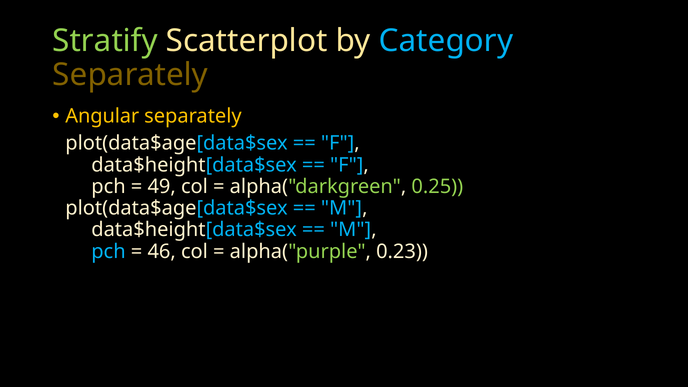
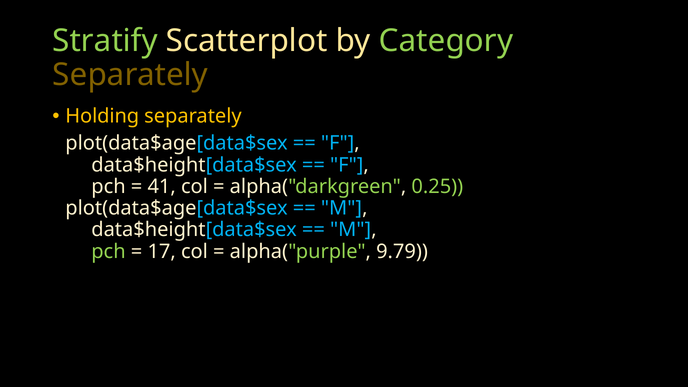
Category colour: light blue -> light green (446, 41)
Angular: Angular -> Holding (102, 116)
49: 49 -> 41 (162, 187)
pch colour: light blue -> light green (108, 251)
46: 46 -> 17 (162, 251)
0.23: 0.23 -> 9.79 (402, 251)
